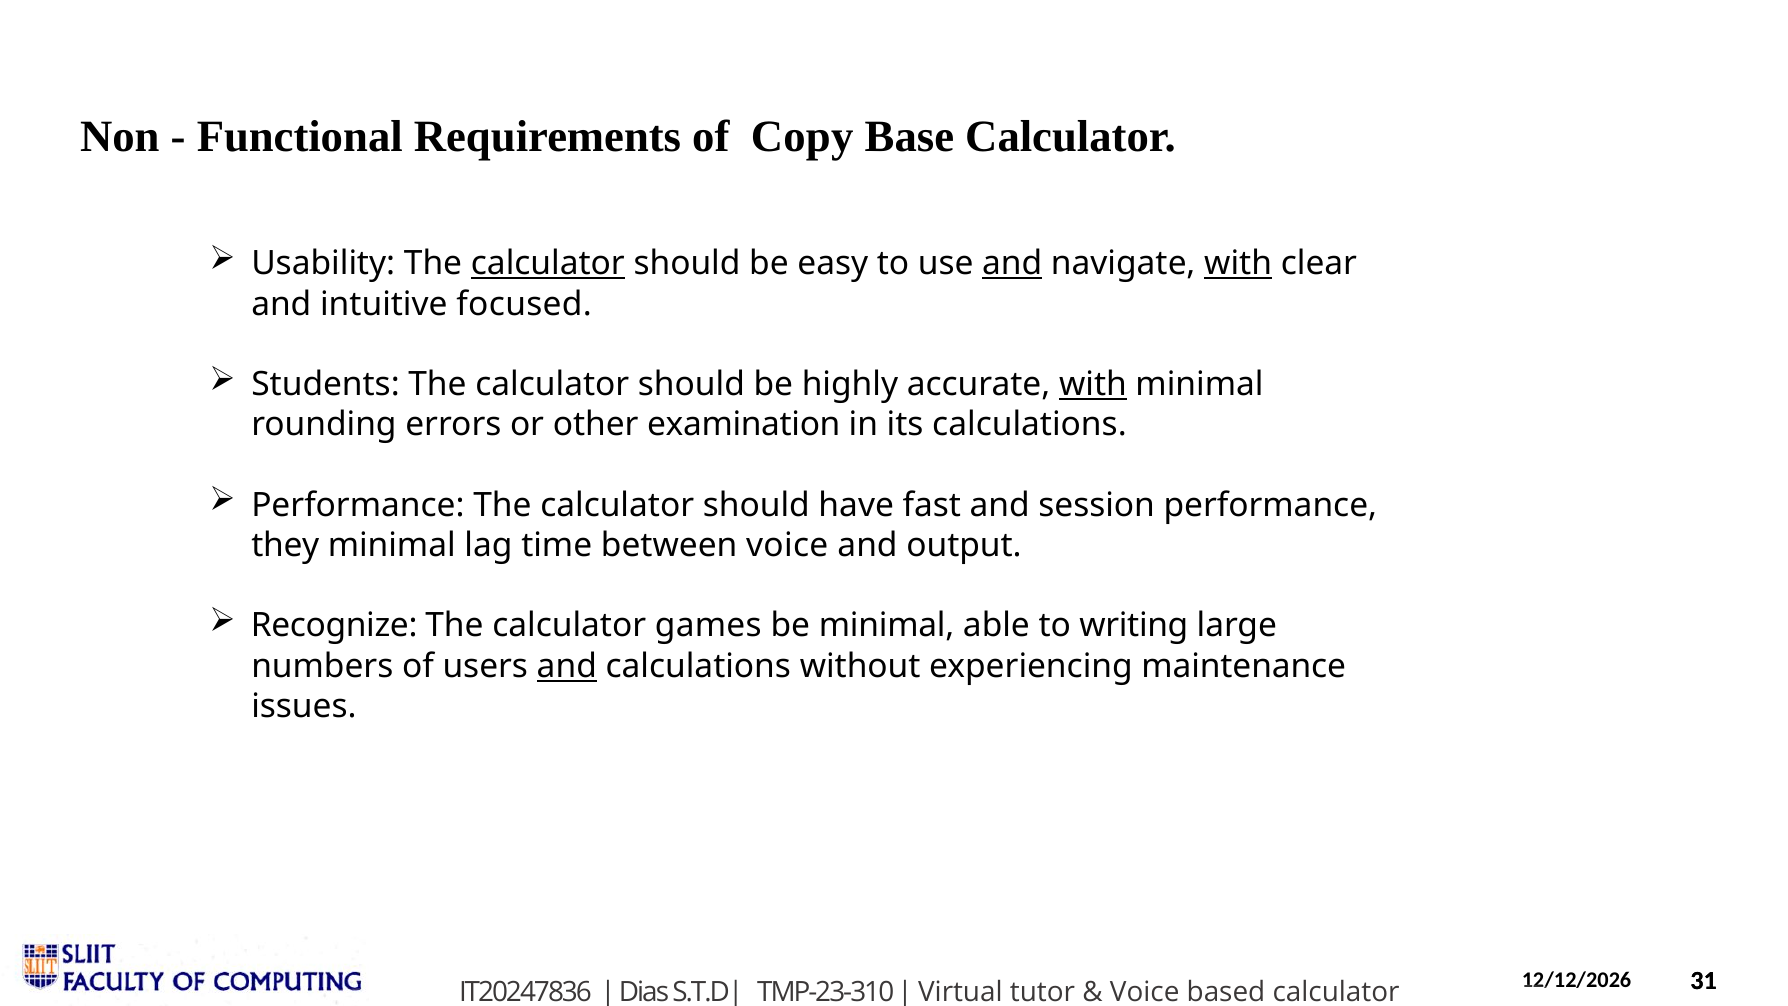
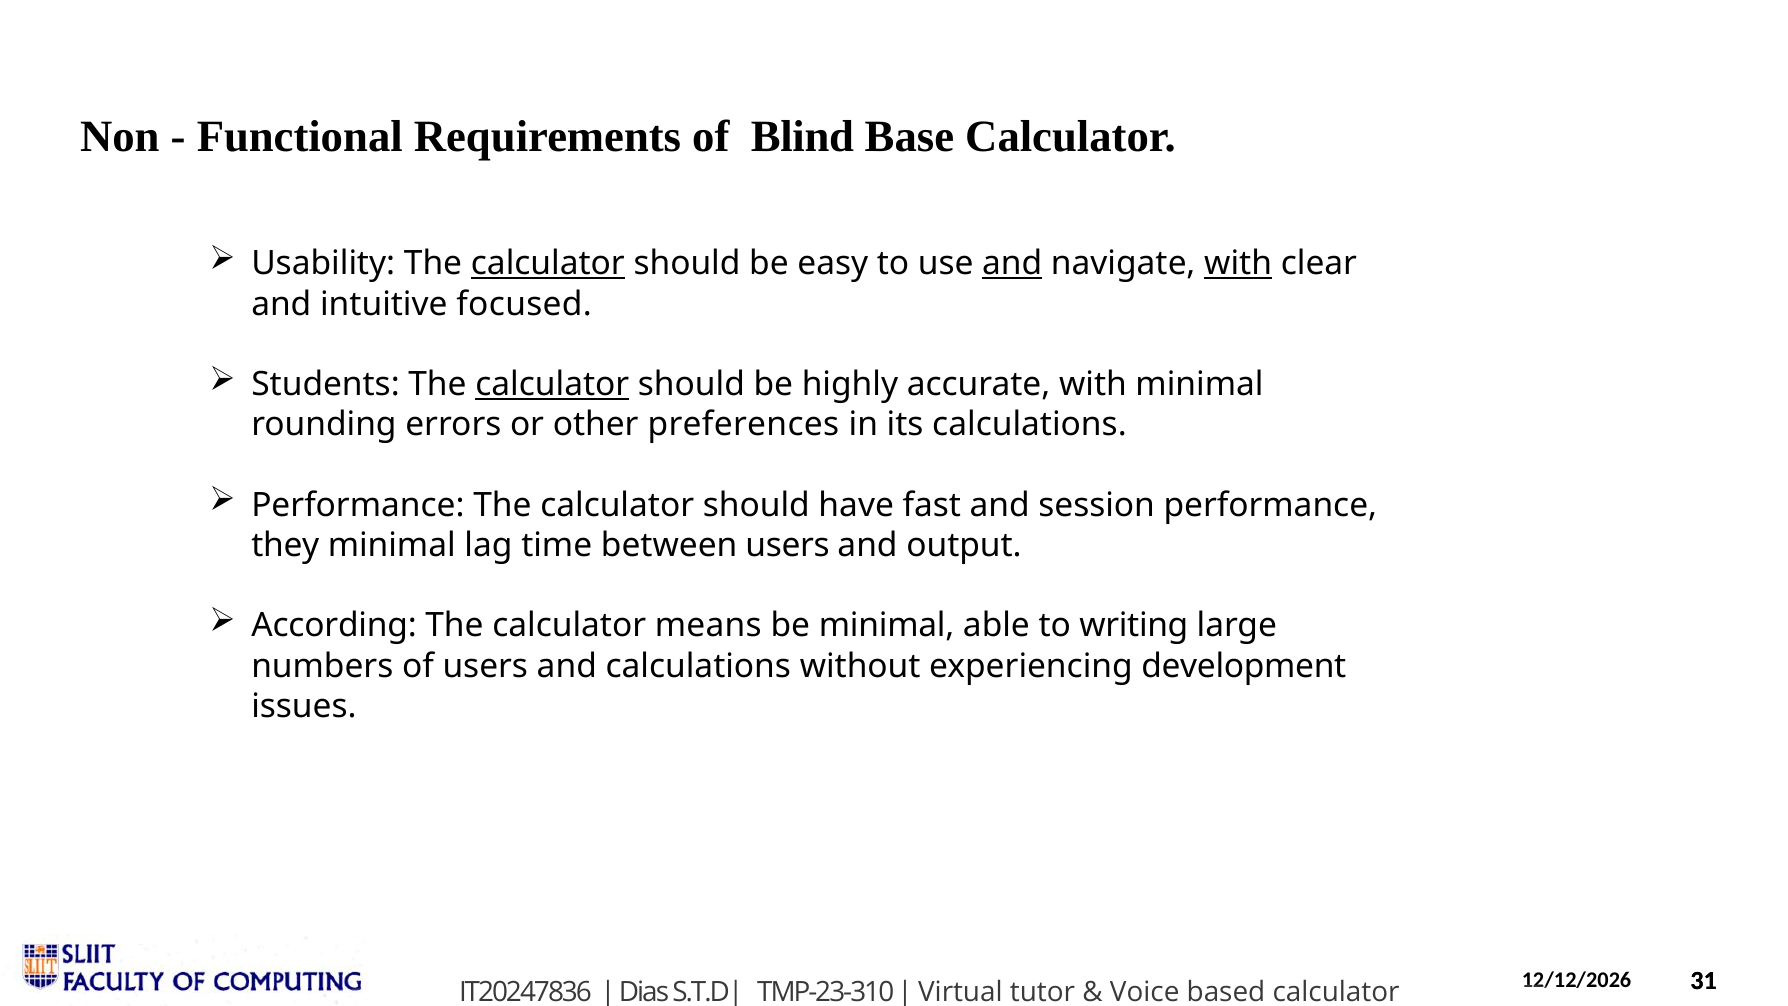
Copy: Copy -> Blind (802, 137)
calculator underline: none -> present (552, 384)
with underline: present -> none (1093, 384)
examination: examination -> preferences (743, 425)
between voice: voice -> users (788, 545)
Recognize: Recognize -> According (334, 626)
games: games -> means (708, 626)
and underline: present -> none (567, 666)
maintenance: maintenance -> development (1244, 666)
